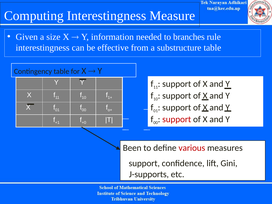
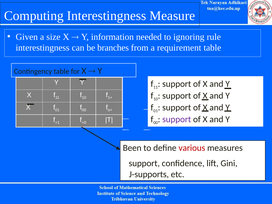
branches: branches -> ignoring (189, 37)
effective: effective -> branches (113, 48)
substructure: substructure -> requirement (179, 48)
support colour: red -> purple (177, 119)
